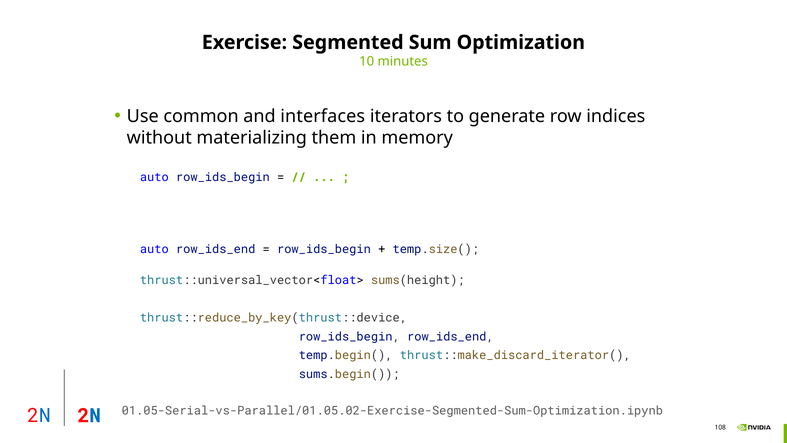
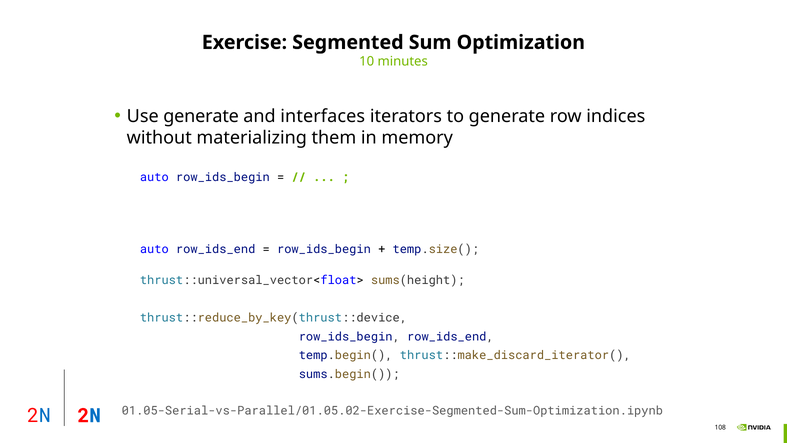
Use common: common -> generate (201, 116)
